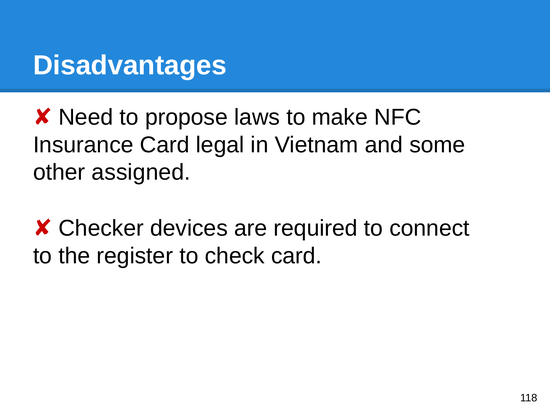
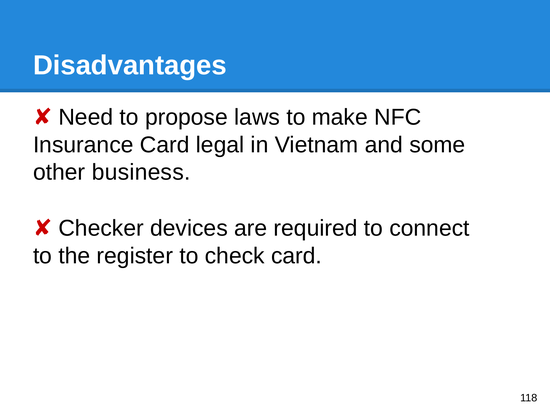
assigned: assigned -> business (141, 172)
